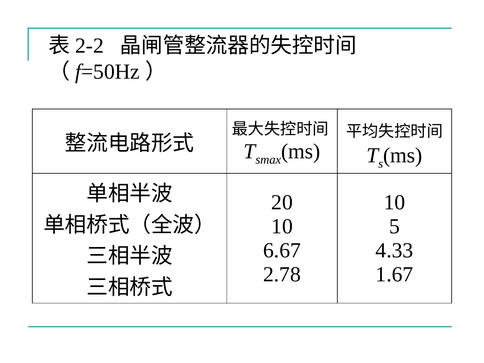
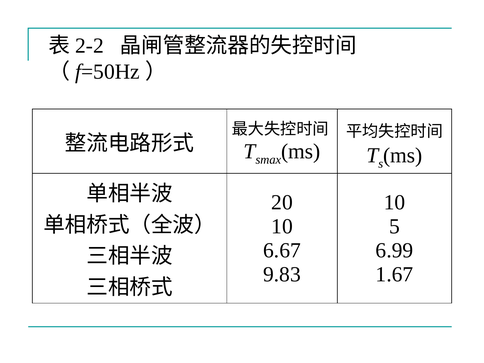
4.33: 4.33 -> 6.99 (394, 250)
2.78: 2.78 -> 9.83 (282, 274)
